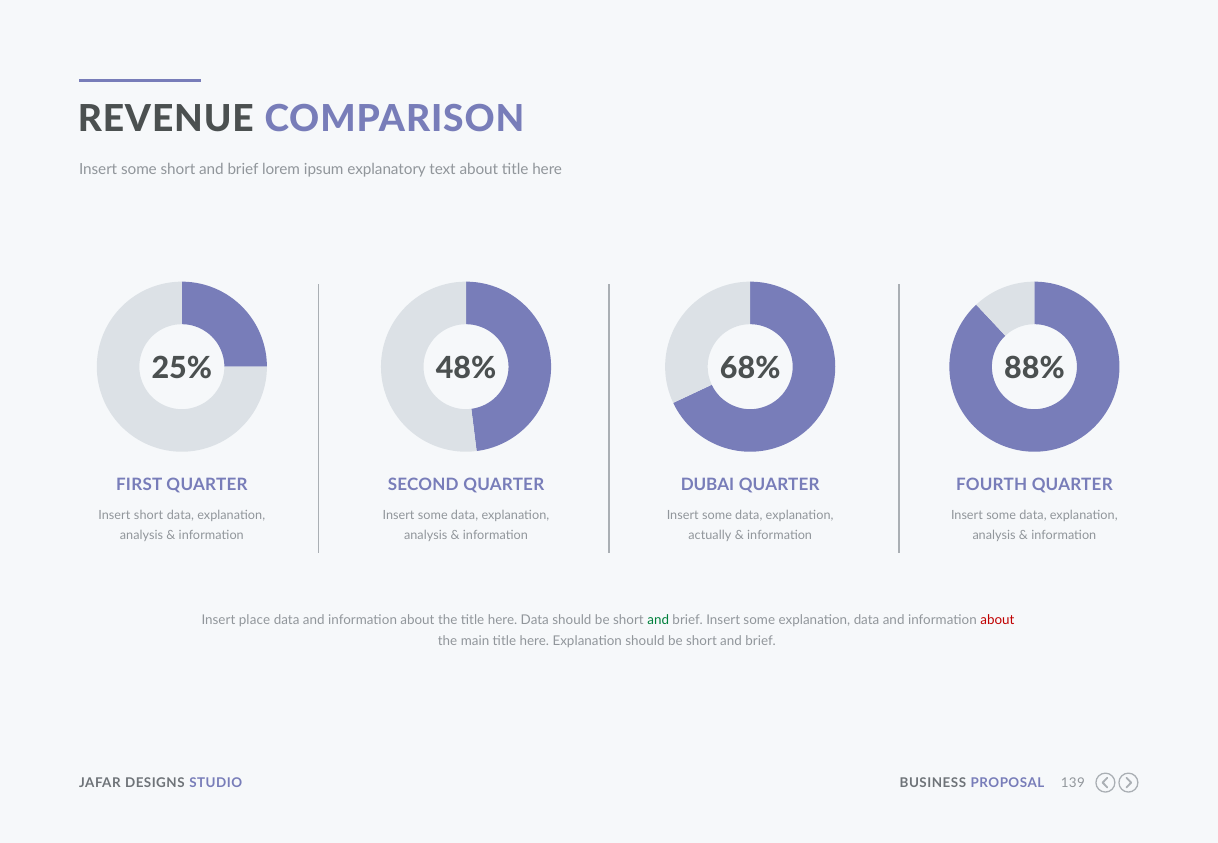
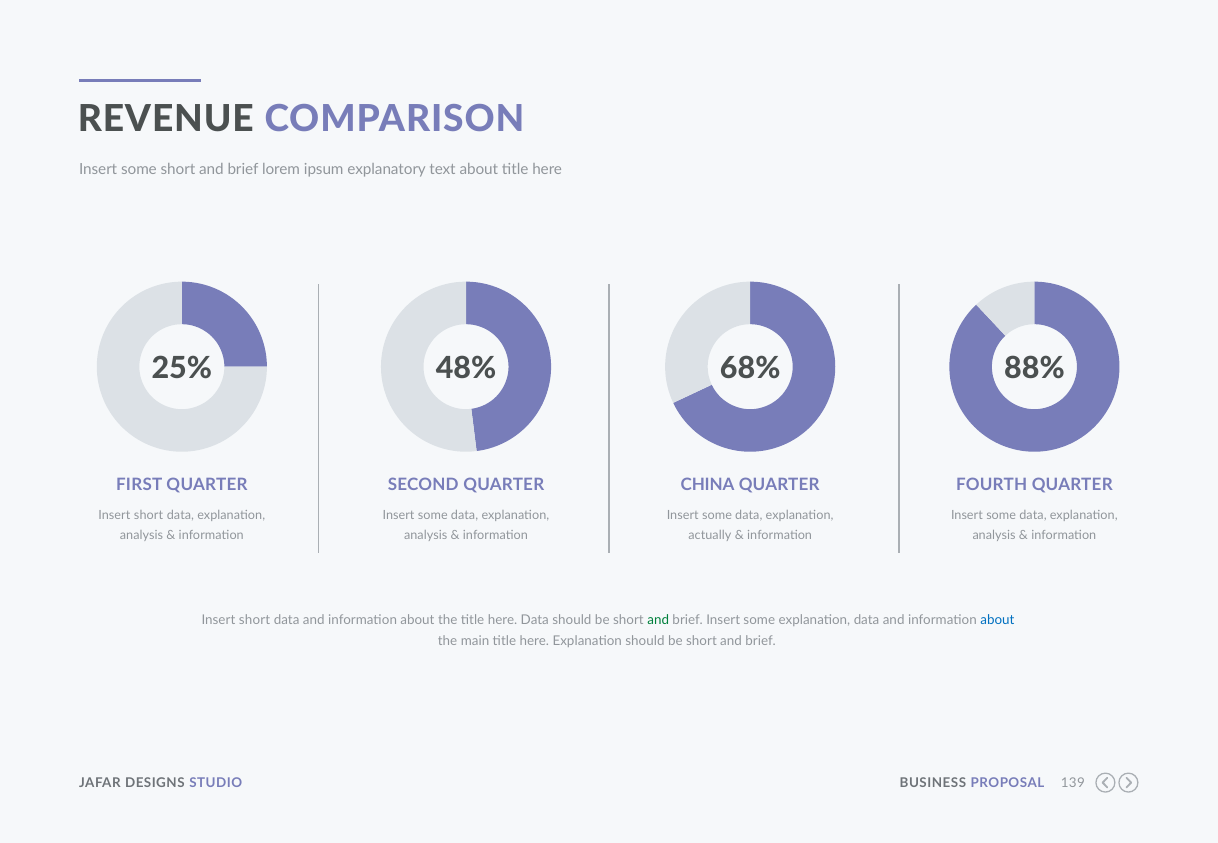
DUBAI: DUBAI -> CHINA (708, 485)
place: place -> short (255, 620)
about colour: red -> blue (997, 620)
